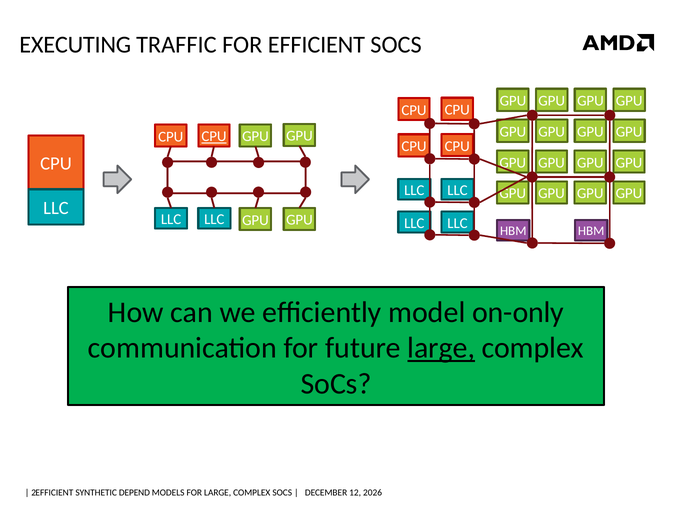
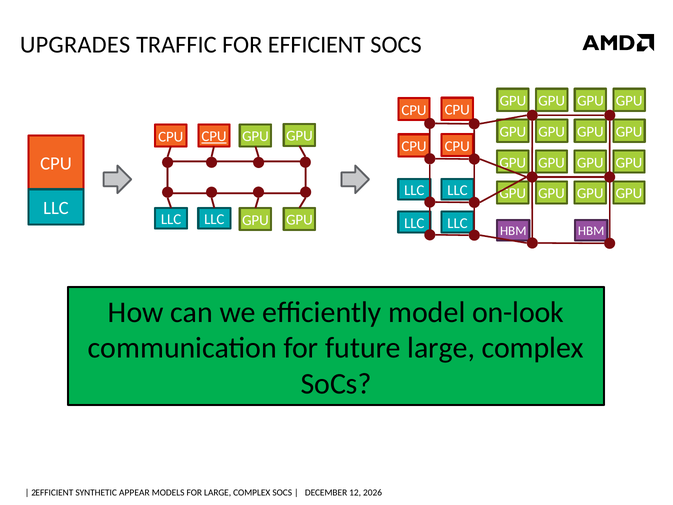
EXECUTING: EXECUTING -> UPGRADES (75, 45)
on-only: on-only -> on-look (518, 312)
large underline: present -> none (441, 348)
DEPEND: DEPEND -> APPEAR (134, 492)
